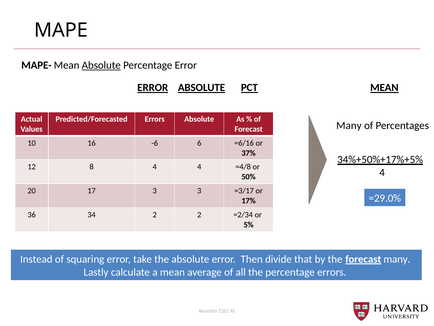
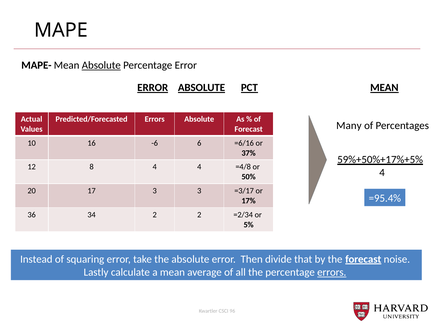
34%+50%+17%+5%: 34%+50%+17%+5% -> 59%+50%+17%+5% (380, 159)
=29.0%: =29.0% -> =95.4% (385, 198)
forecast many: many -> noise (397, 259)
errors underline: none -> present (332, 272)
